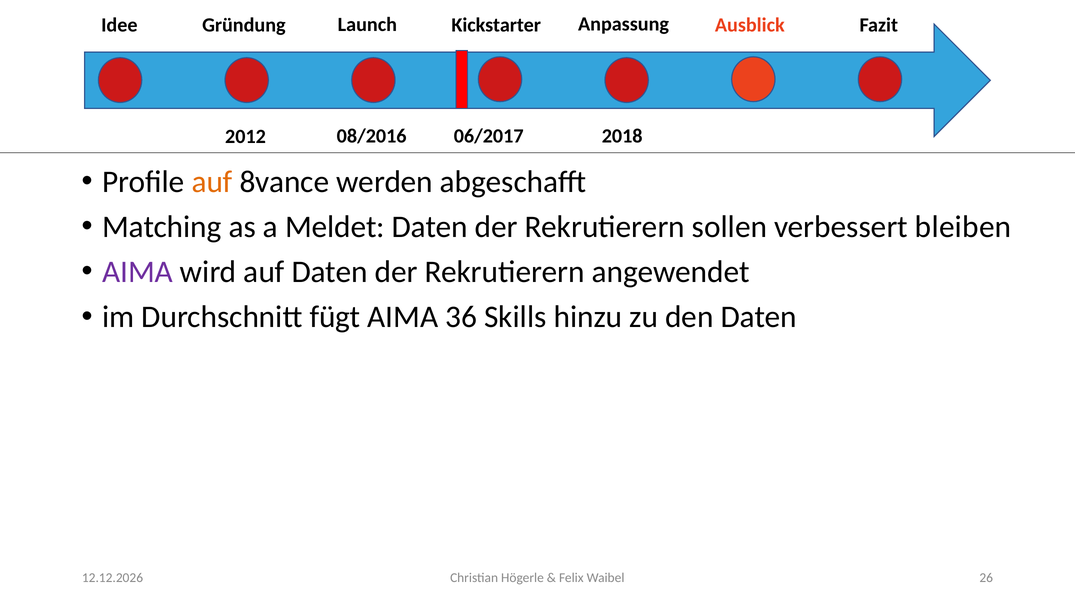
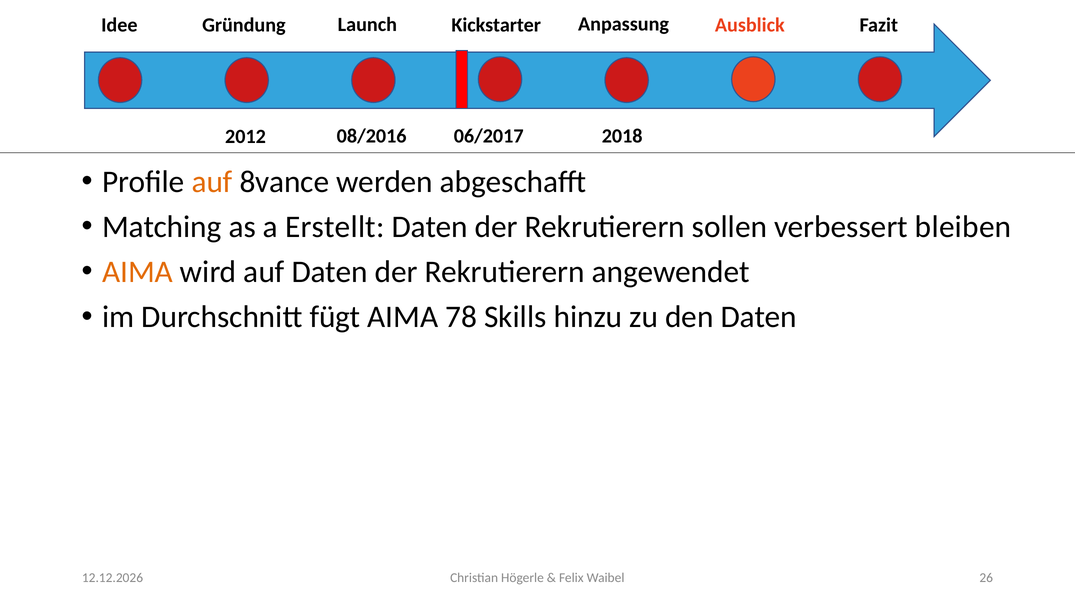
Meldet: Meldet -> Erstellt (335, 227)
AIMA colour: purple -> orange (138, 272)
36: 36 -> 78 (461, 317)
